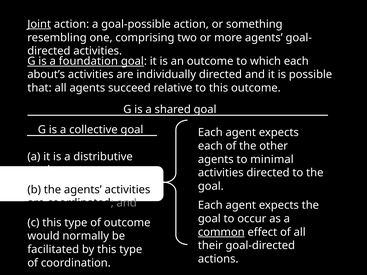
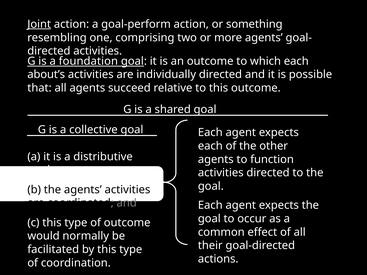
goal-possible: goal-possible -> goal-perform (136, 24)
minimal: minimal -> function (272, 159)
common underline: present -> none (221, 232)
